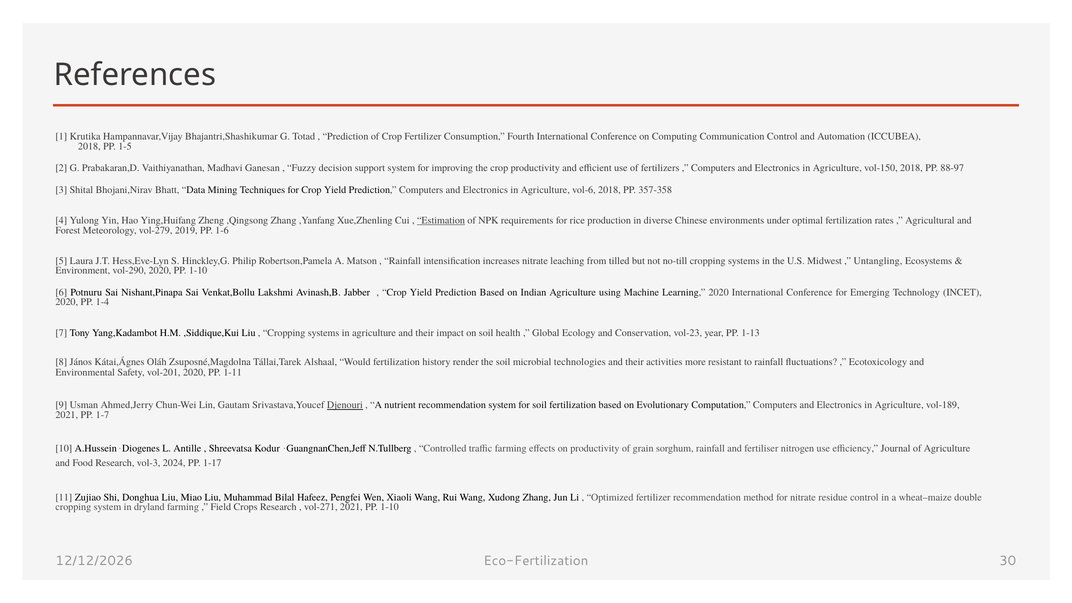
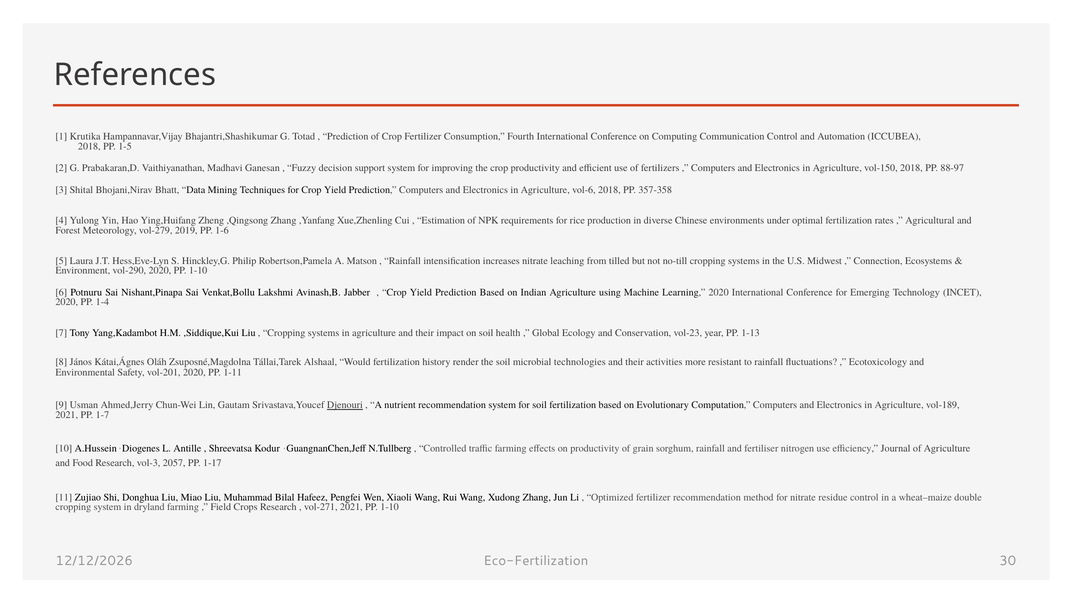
Estimation underline: present -> none (441, 221)
Untangling: Untangling -> Connection (878, 261)
2024: 2024 -> 2057 (174, 463)
